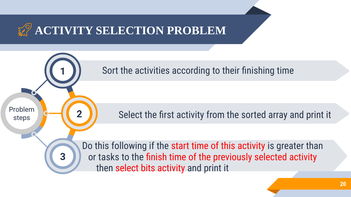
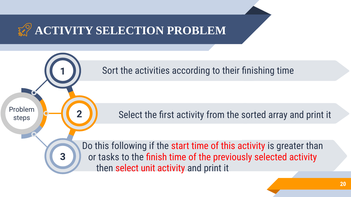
bits: bits -> unit (148, 168)
